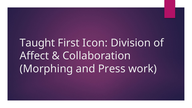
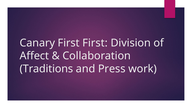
Taught: Taught -> Canary (37, 43)
First Icon: Icon -> First (95, 43)
Morphing: Morphing -> Traditions (46, 69)
